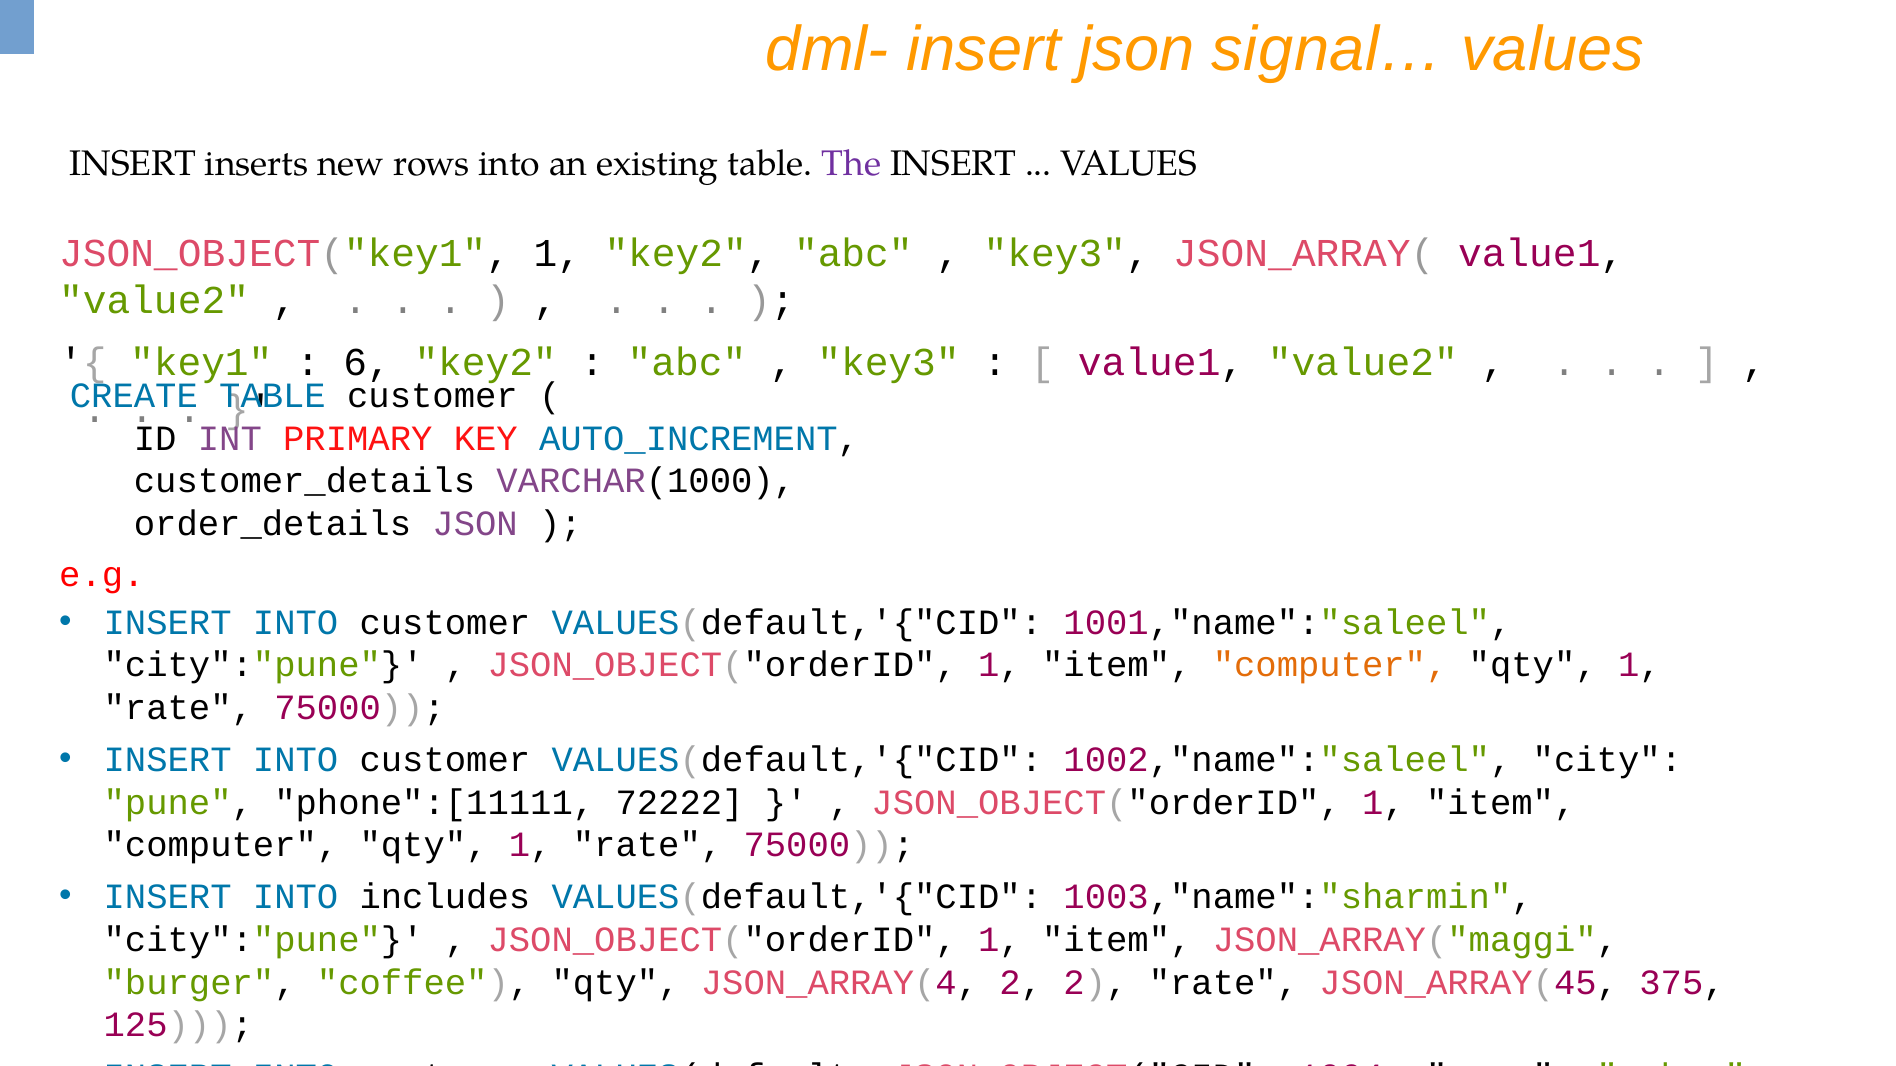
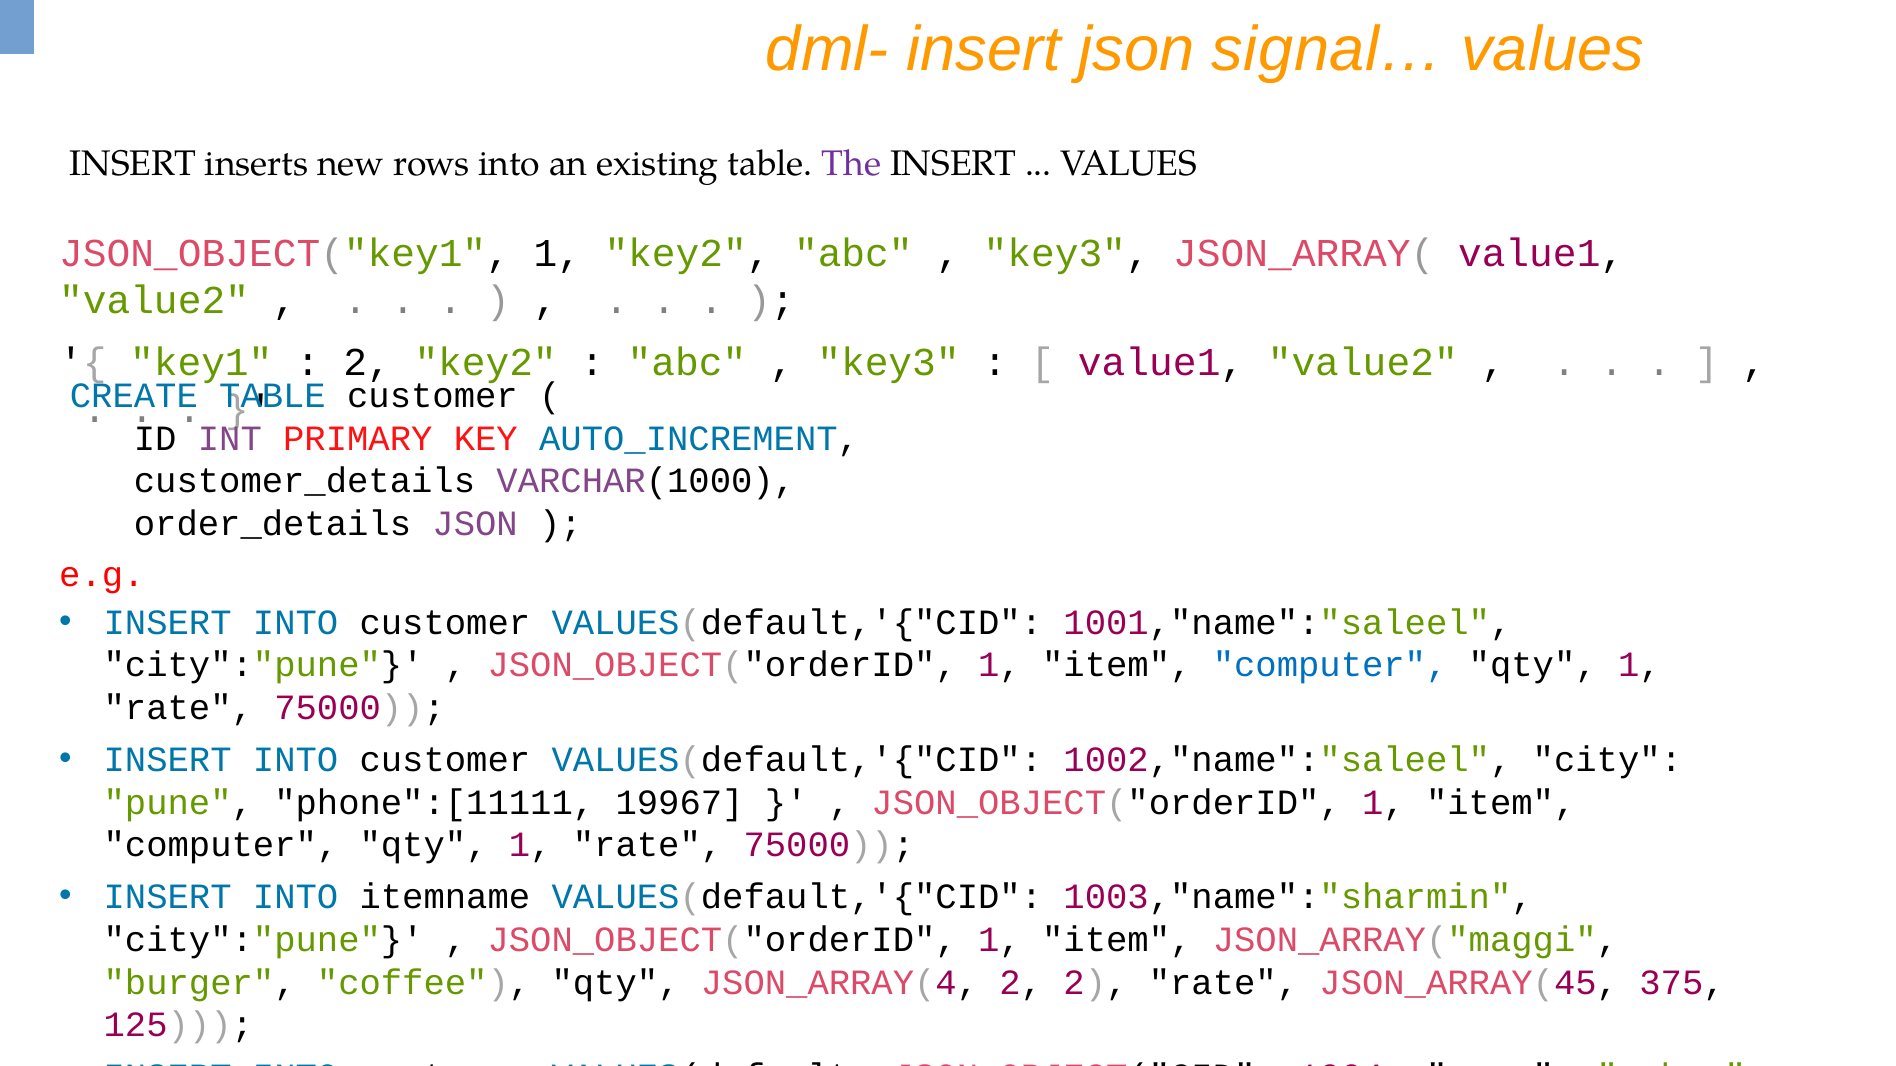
6: 6 -> 2 (367, 362)
computer colour: orange -> blue (1330, 665)
72222: 72222 -> 19967 (680, 803)
includes: includes -> itemname (445, 898)
